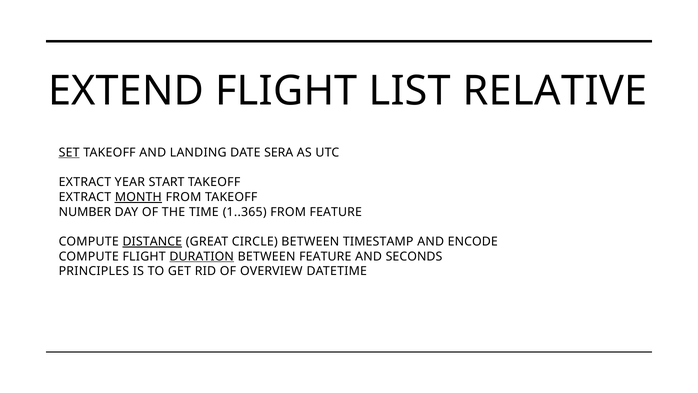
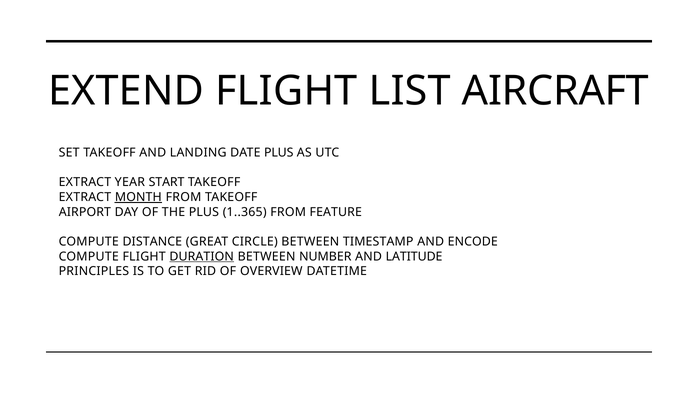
RELATIVE: RELATIVE -> AIRCRAFT (555, 91)
SET underline: present -> none (69, 152)
DATE SERA: SERA -> PLUS (279, 152)
NUMBER: NUMBER -> AIRPORT (85, 212)
THE TIME: TIME -> PLUS (204, 212)
DISTANCE underline: present -> none (152, 241)
BETWEEN FEATURE: FEATURE -> NUMBER (325, 256)
SECONDS: SECONDS -> LATITUDE (414, 256)
